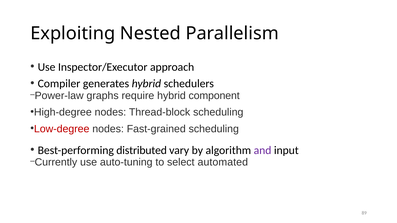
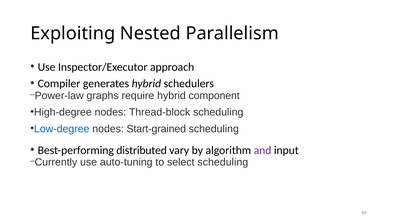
Low-degree colour: red -> blue (62, 129)
Fast-grained: Fast-grained -> Start-grained (156, 129)
select automated: automated -> scheduling (223, 162)
